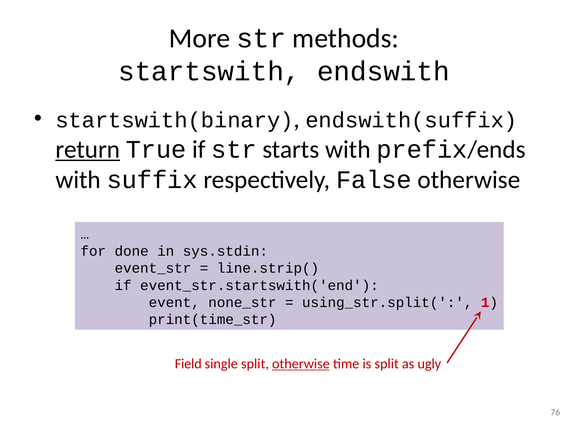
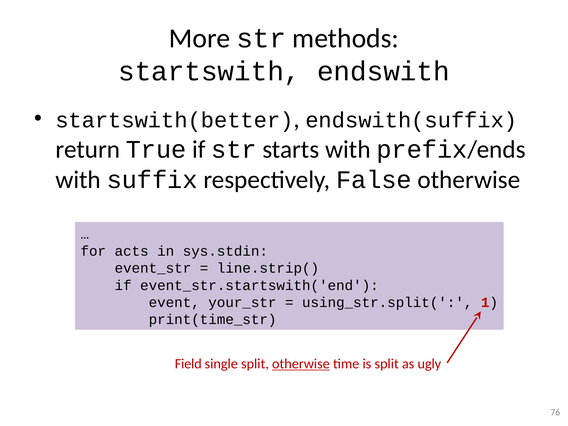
startswith(binary: startswith(binary -> startswith(better (174, 120)
return underline: present -> none (88, 149)
done: done -> acts (132, 251)
none_str: none_str -> your_str (242, 302)
